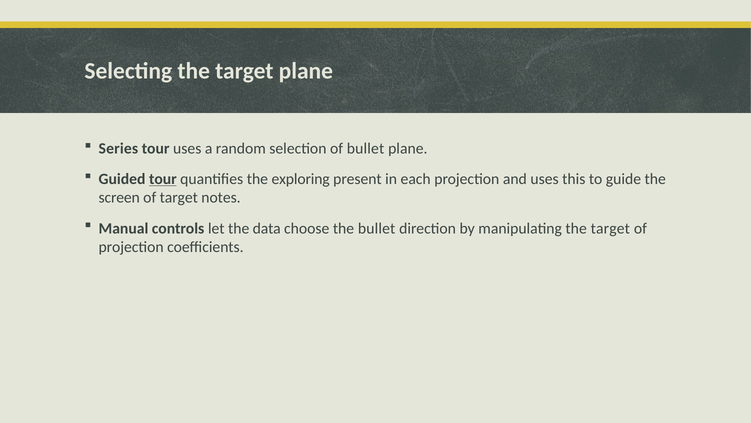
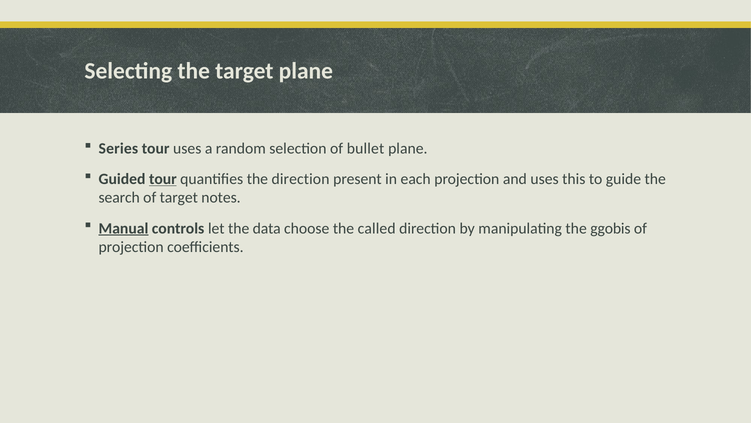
the exploring: exploring -> direction (301, 179)
screen: screen -> search (119, 198)
Manual underline: none -> present (123, 228)
the bullet: bullet -> called (377, 228)
manipulating the target: target -> ggobis (610, 228)
